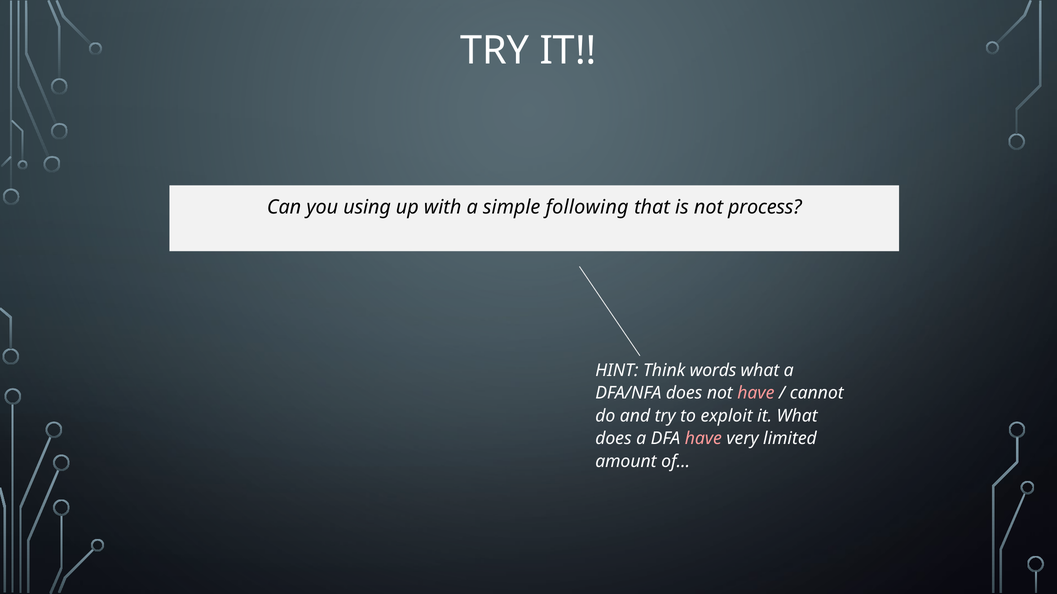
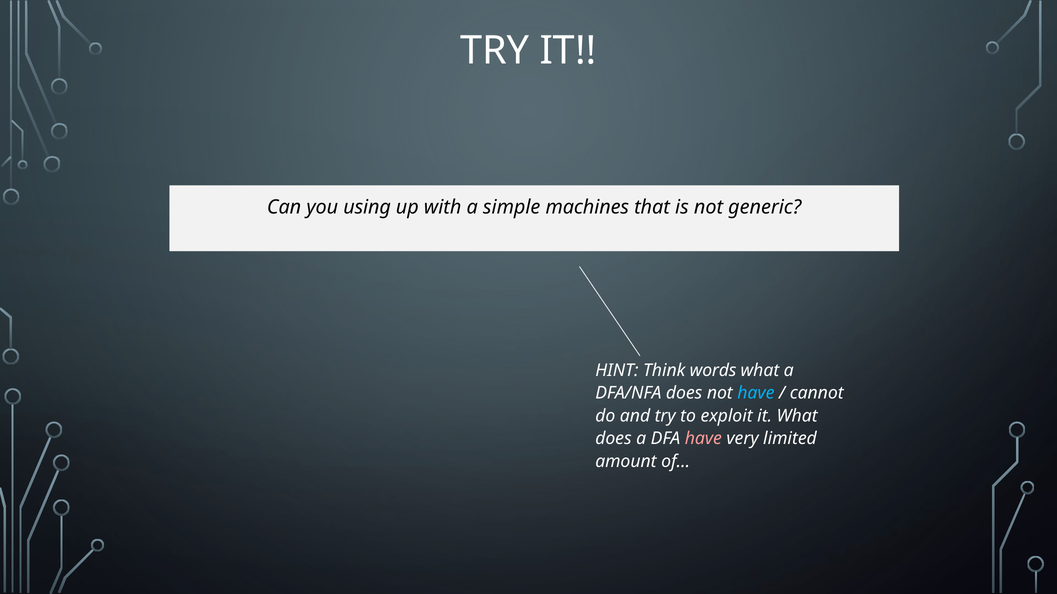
following: following -> machines (587, 207)
process: process -> generic (765, 207)
have colour: pink -> light blue (756, 393)
